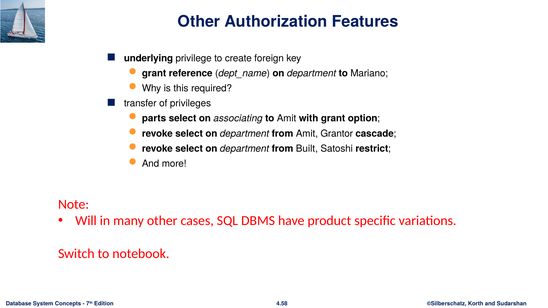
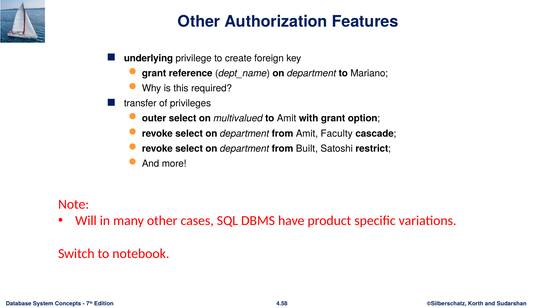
parts: parts -> outer (154, 119)
associating: associating -> multivalued (238, 119)
Grantor: Grantor -> Faculty (337, 134)
